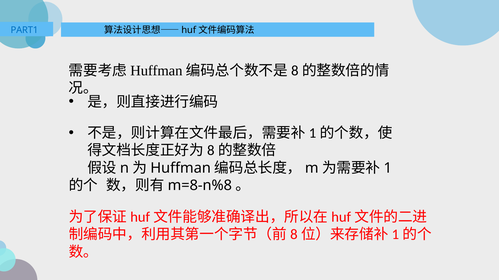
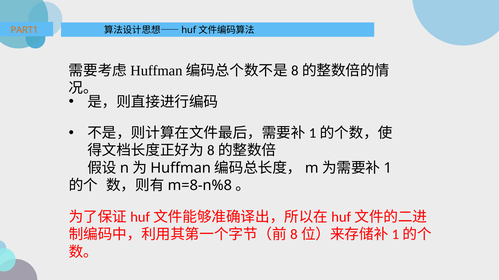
PART1 colour: blue -> orange (24, 30)
